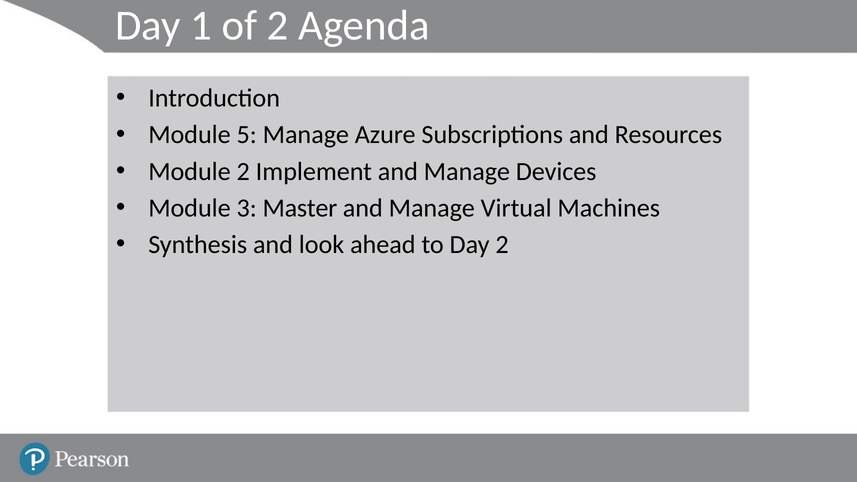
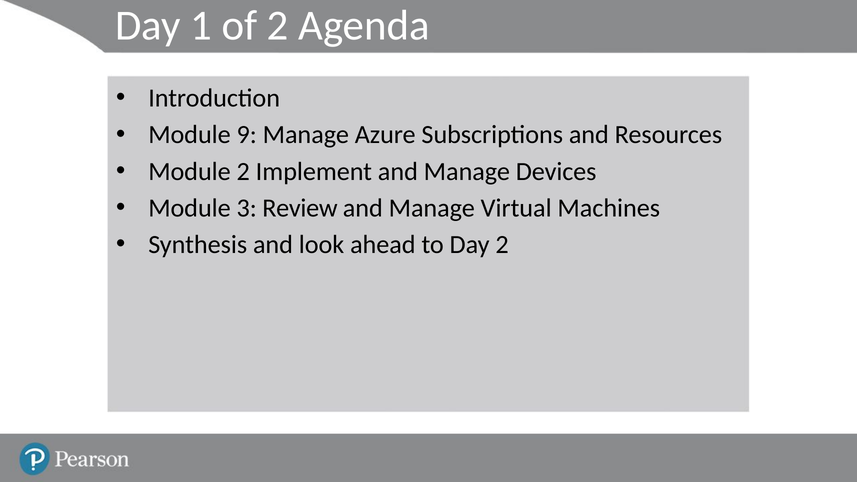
5: 5 -> 9 (247, 135)
3 Master: Master -> Review (300, 208)
